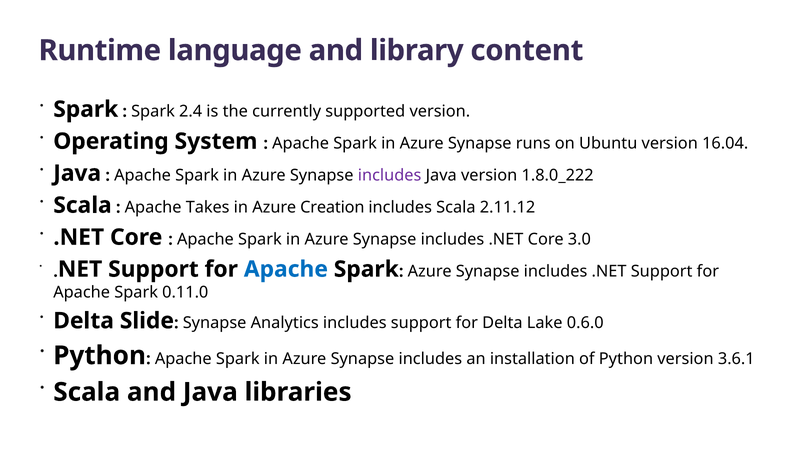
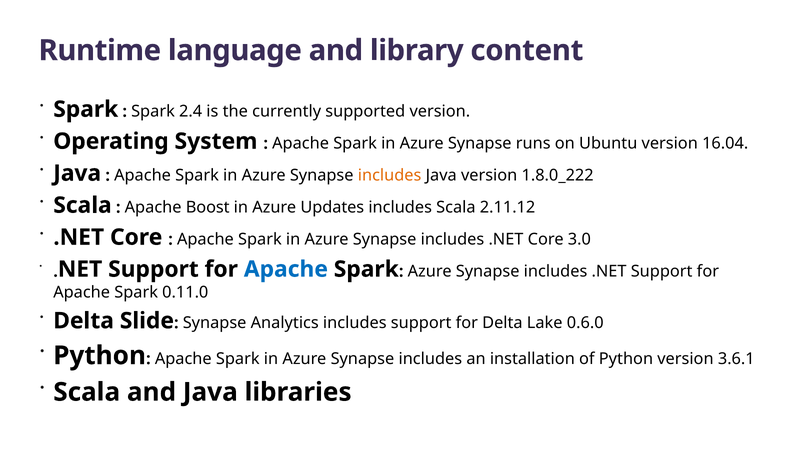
includes colour: purple -> orange (390, 176)
Takes: Takes -> Boost (208, 208)
Creation: Creation -> Updates (332, 208)
